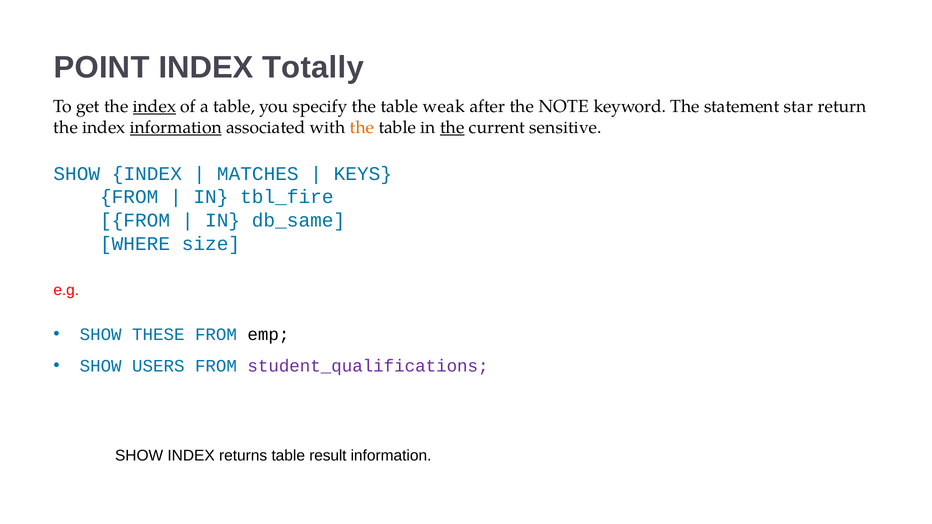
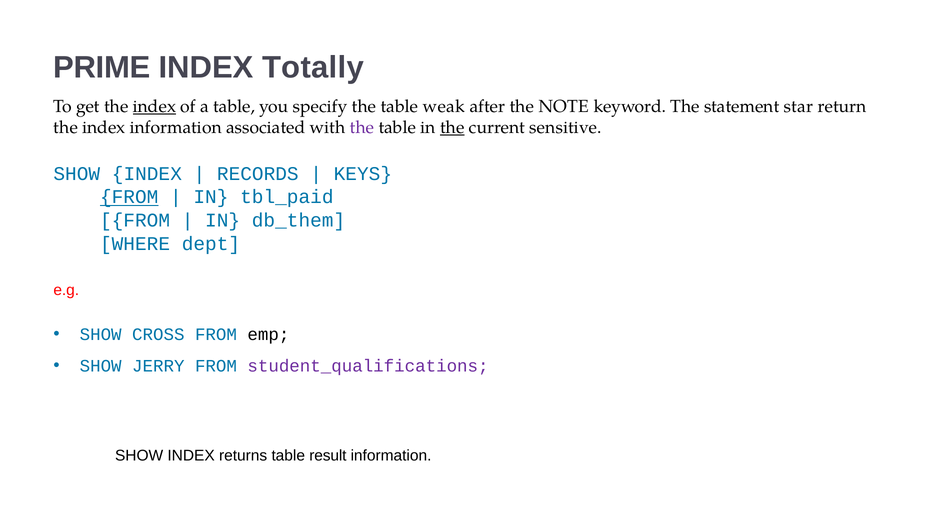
POINT: POINT -> PRIME (102, 67)
information underline: present -> none (176, 128)
the colour: orange -> purple (362, 128)
MATCHES: MATCHES -> RECORDS (258, 174)
FROM underline: none -> present (129, 197)
tbl_fire: tbl_fire -> tbl_paid (287, 197)
db_same: db_same -> db_them (299, 220)
size: size -> dept (211, 244)
THESE: THESE -> CROSS (158, 335)
USERS: USERS -> JERRY (158, 366)
